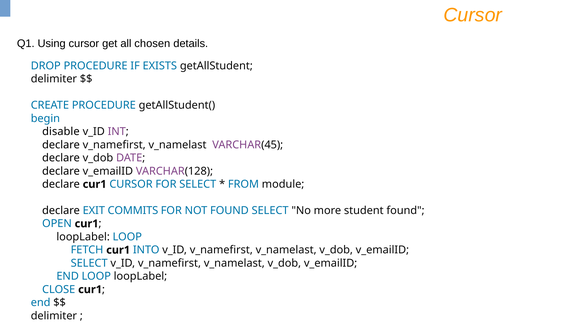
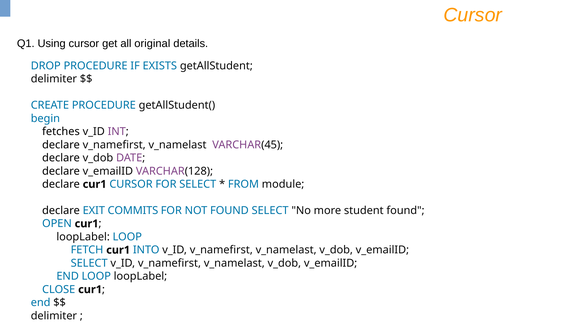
chosen: chosen -> original (152, 44)
disable: disable -> fetches (61, 132)
